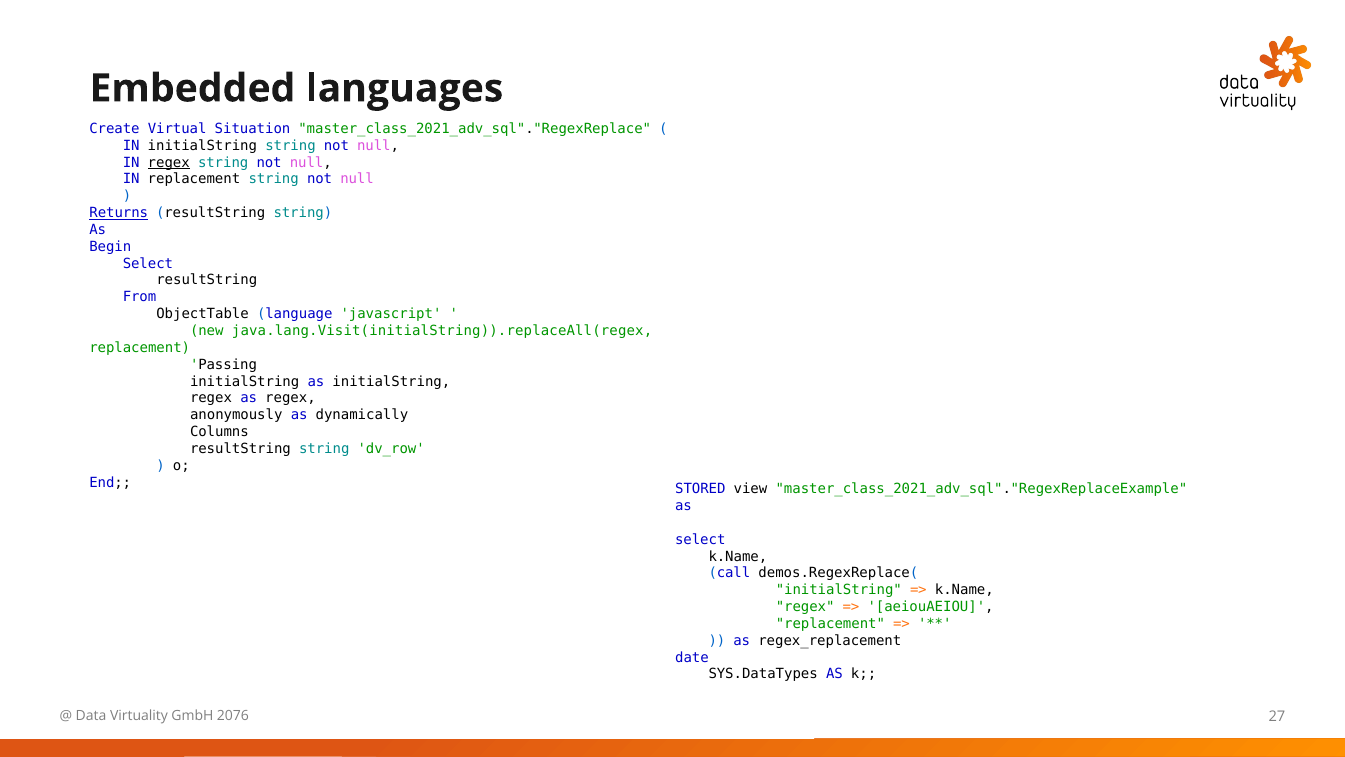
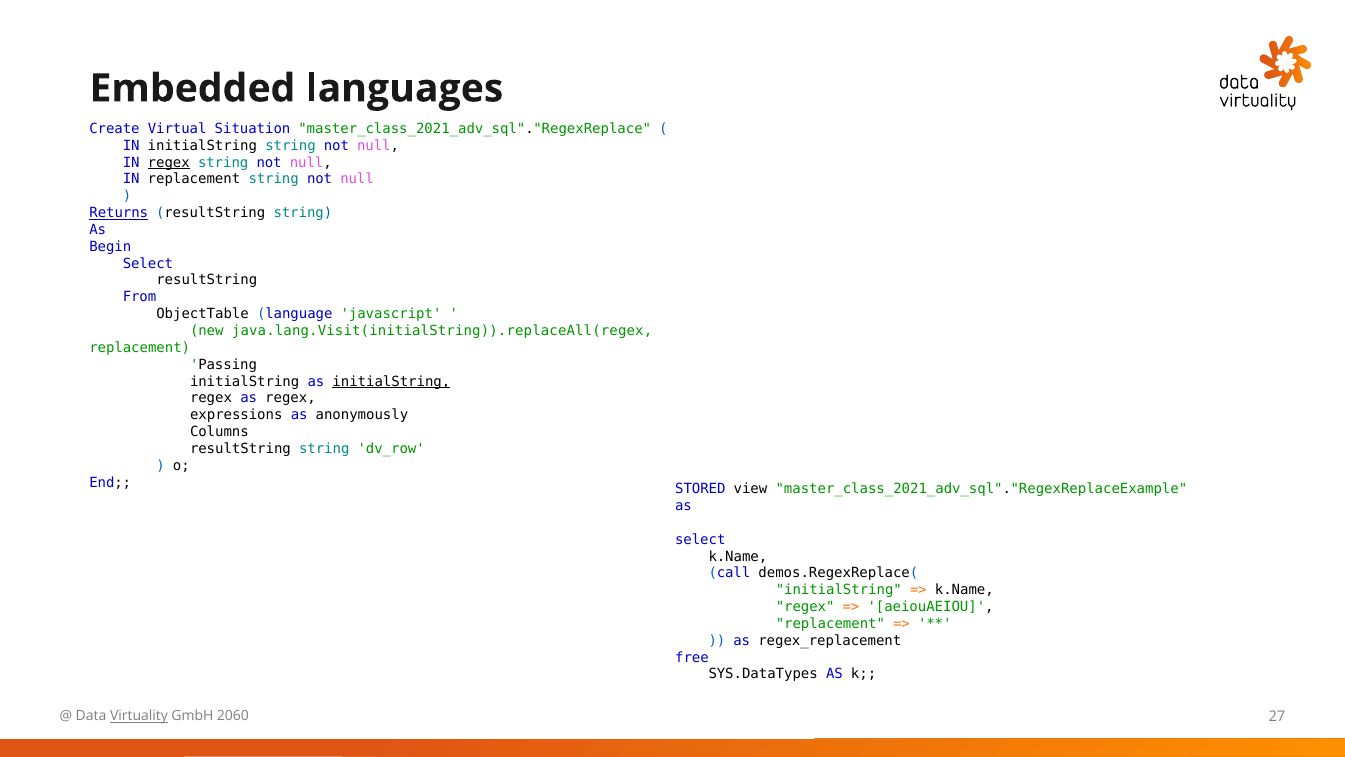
initialString underline: none -> present (391, 381)
anonymously: anonymously -> expressions (236, 415)
dynamically: dynamically -> anonymously (362, 415)
date: date -> free (692, 657)
Virtuality underline: none -> present (139, 716)
2076: 2076 -> 2060 (233, 716)
